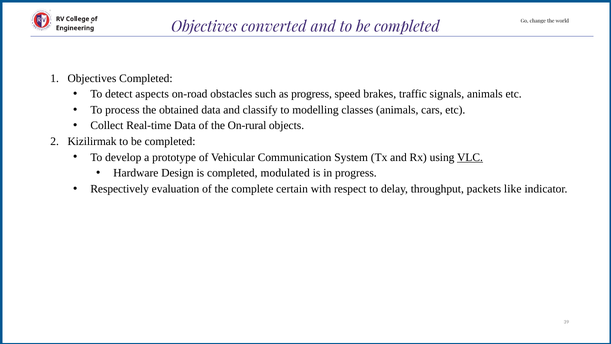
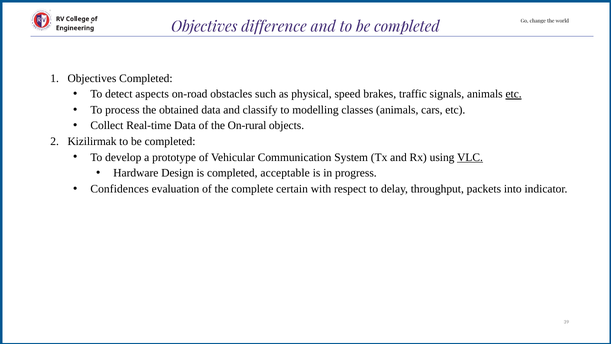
converted: converted -> difference (274, 26)
as progress: progress -> physical (312, 94)
etc underline: none -> present (514, 94)
modulated: modulated -> acceptable (285, 173)
Respectively: Respectively -> Confidences (120, 189)
like: like -> into (513, 189)
